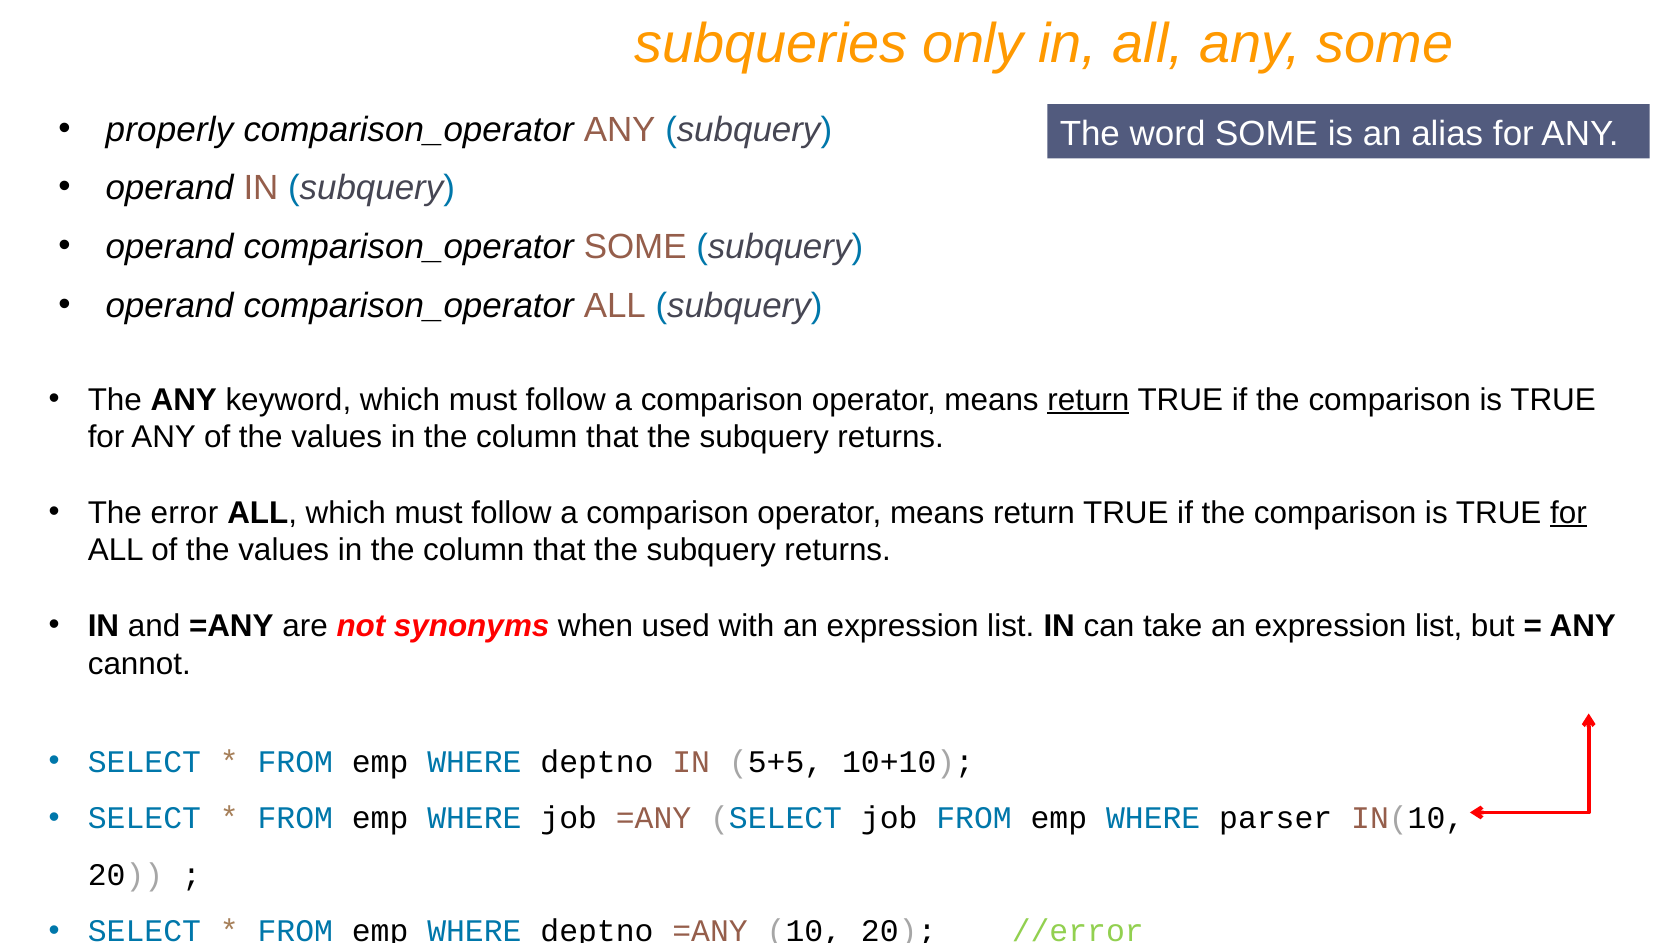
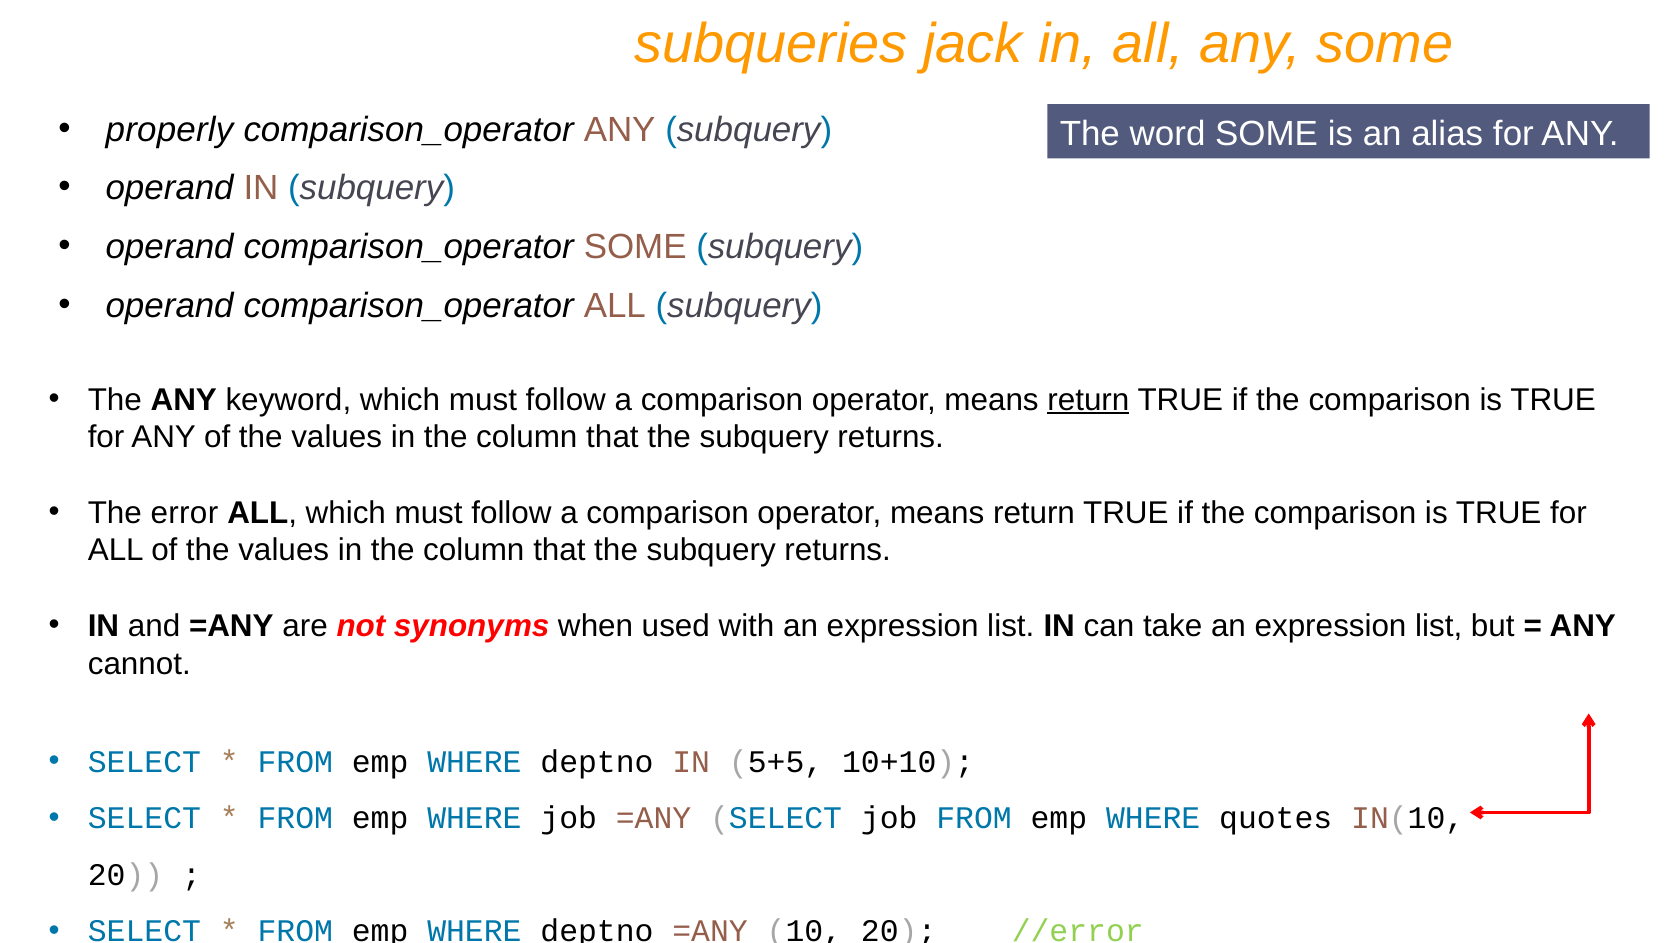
only: only -> jack (973, 44)
for underline: present -> none (1568, 513)
parser: parser -> quotes (1276, 818)
